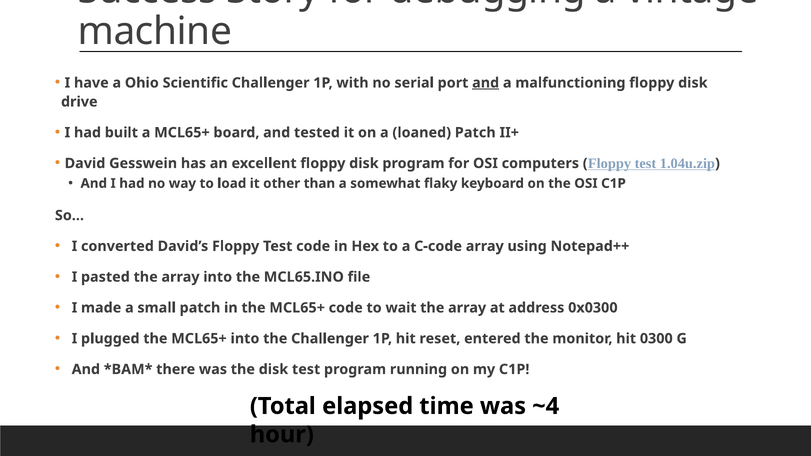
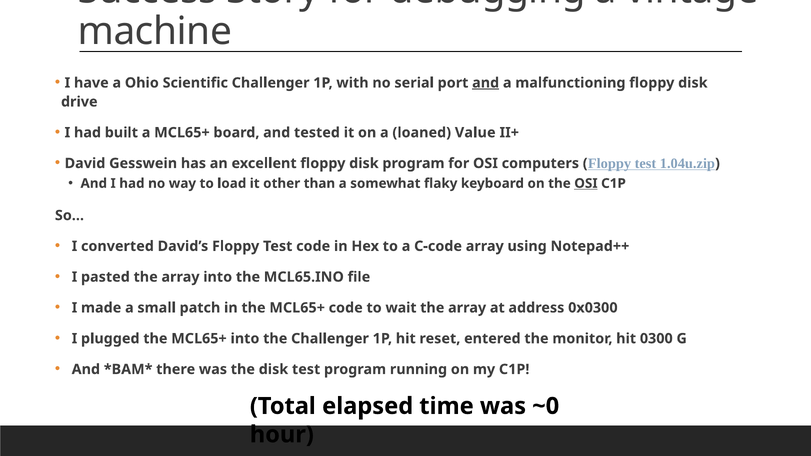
loaned Patch: Patch -> Value (475, 133)
OSI underline: none -> present (586, 183)
~4: ~4 -> ~0 (546, 406)
